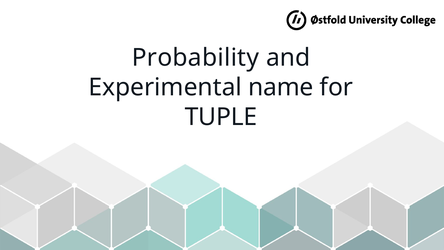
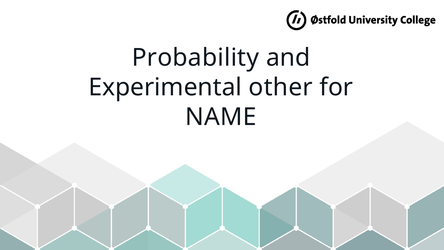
name: name -> other (281, 87)
TUPLE: TUPLE -> NAME (221, 117)
